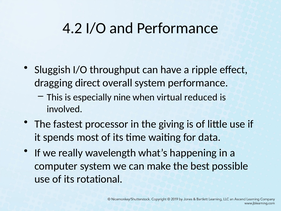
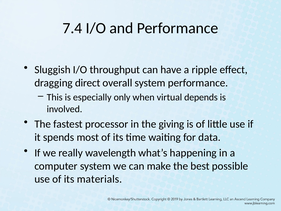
4.2: 4.2 -> 7.4 (72, 28)
nine: nine -> only (122, 97)
reduced: reduced -> depends (201, 97)
rotational: rotational -> materials (99, 179)
